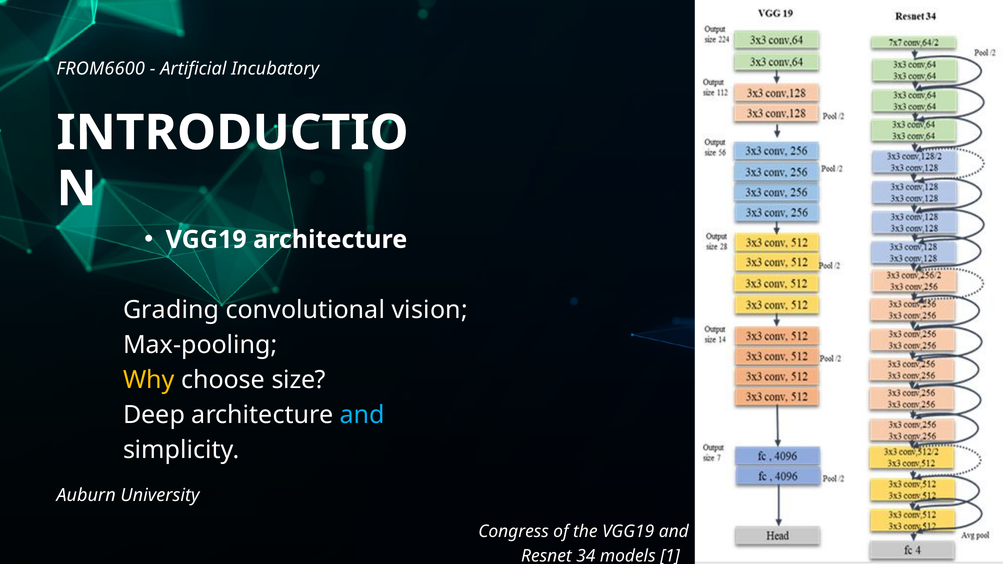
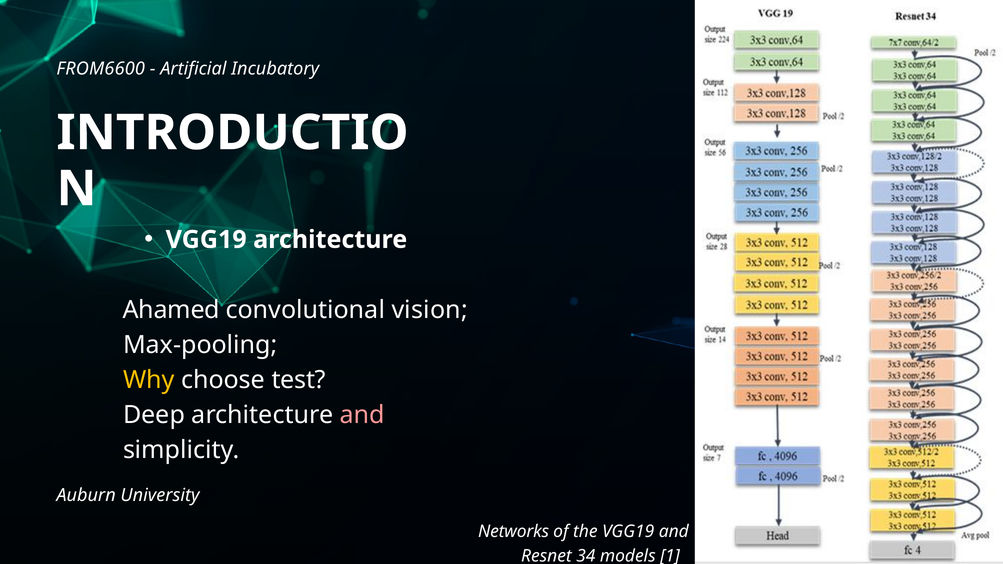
Grading: Grading -> Ahamed (171, 310)
size: size -> test (299, 380)
and colour: light blue -> pink (362, 415)
Congress: Congress -> Networks (514, 532)
